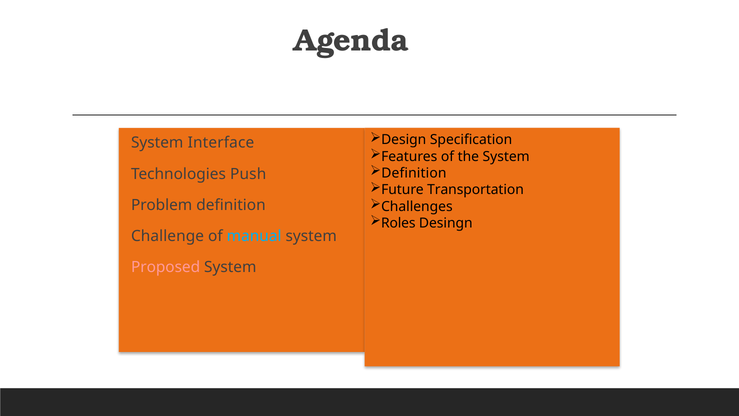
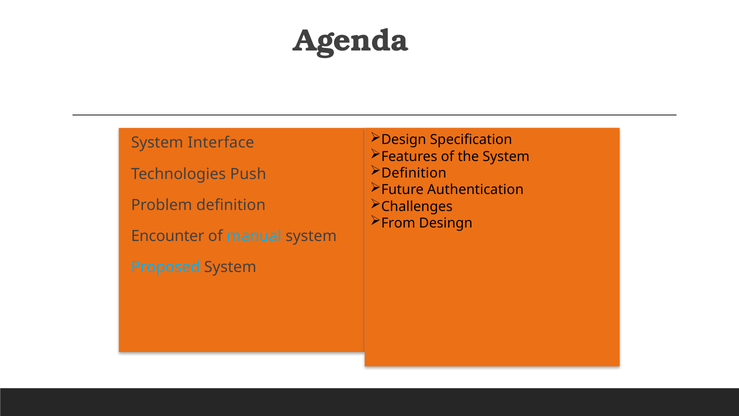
Transportation: Transportation -> Authentication (475, 190)
Roles: Roles -> From (398, 223)
Challenge: Challenge -> Encounter (168, 236)
Proposed colour: pink -> light blue (166, 267)
